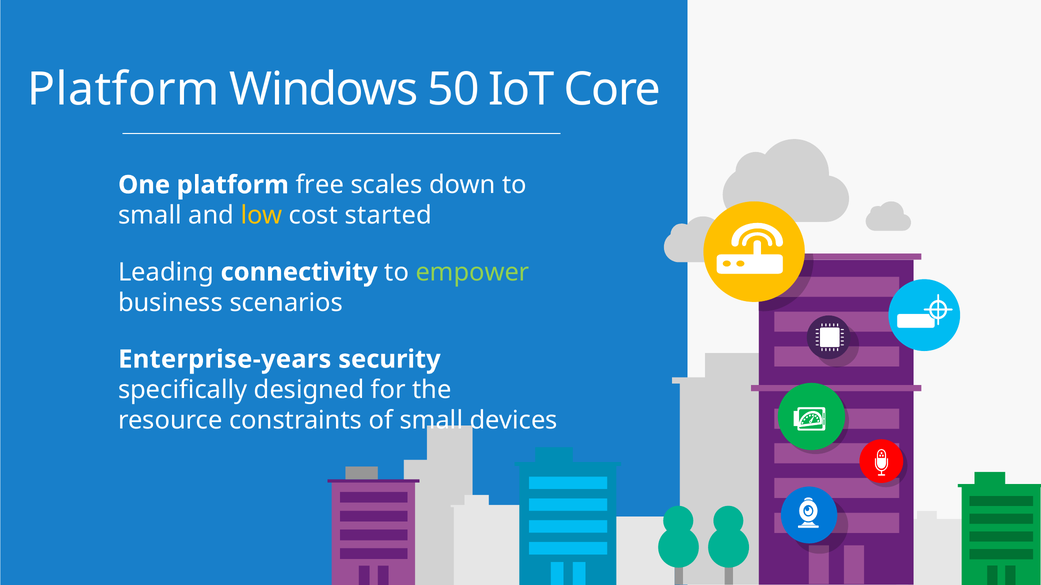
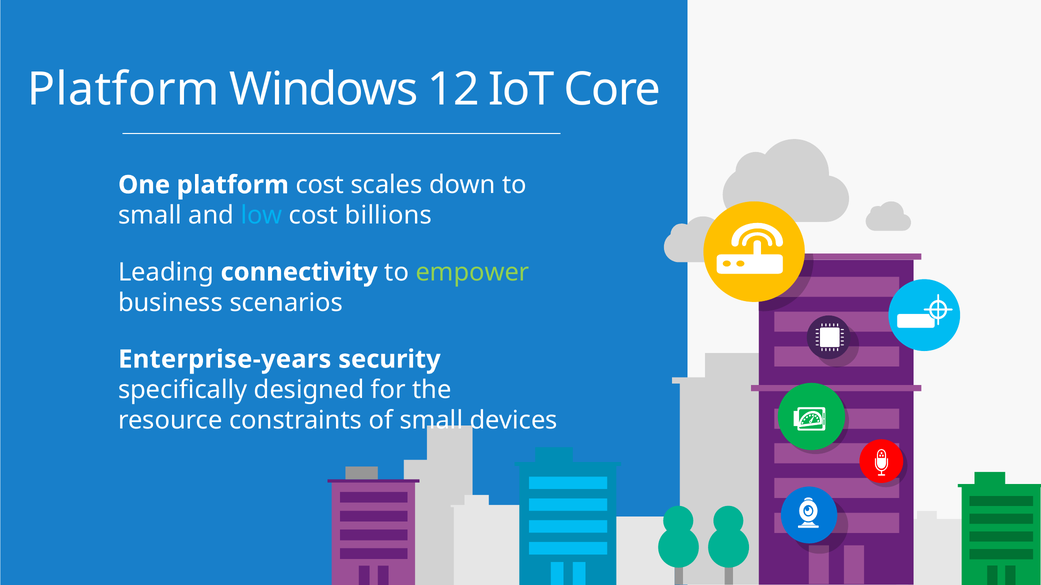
50: 50 -> 12 (453, 89)
platform free: free -> cost (320, 185)
low colour: yellow -> light blue (262, 216)
started: started -> billions (388, 216)
